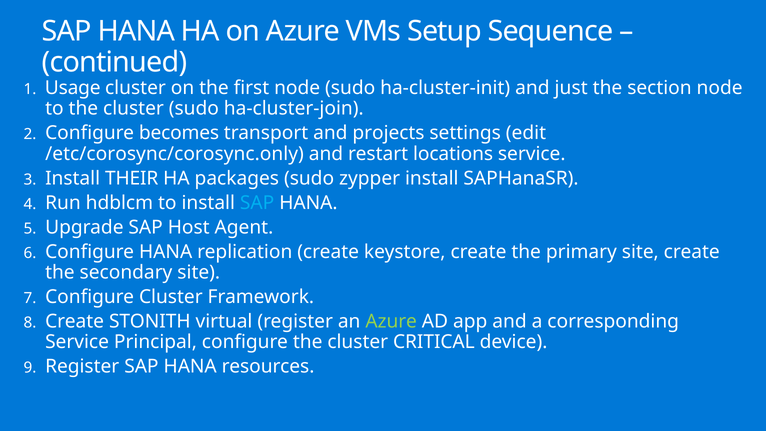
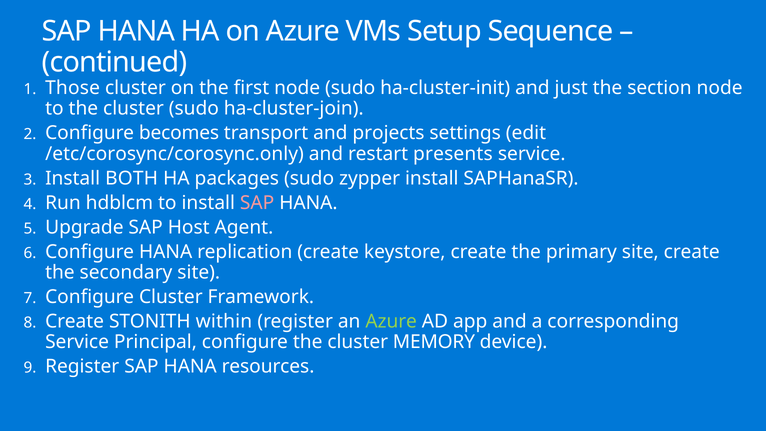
Usage: Usage -> Those (73, 88)
locations: locations -> presents (453, 154)
THEIR: THEIR -> BOTH (132, 178)
SAP colour: light blue -> pink (257, 203)
virtual: virtual -> within (224, 321)
CRITICAL: CRITICAL -> MEMORY (434, 342)
